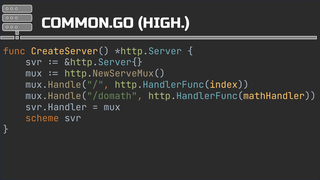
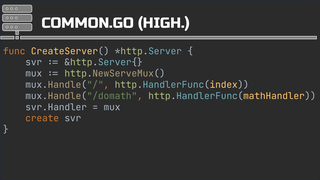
scheme: scheme -> create (42, 118)
